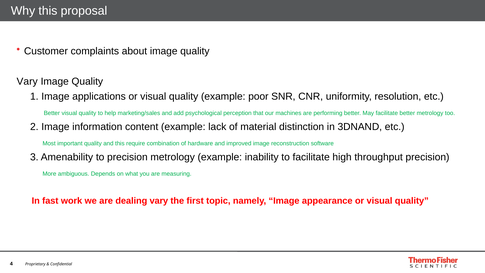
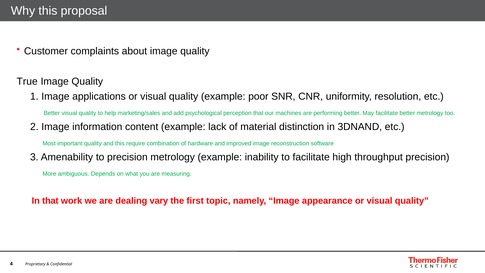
Vary: Vary -> True (27, 81)
In fast: fast -> that (50, 201)
